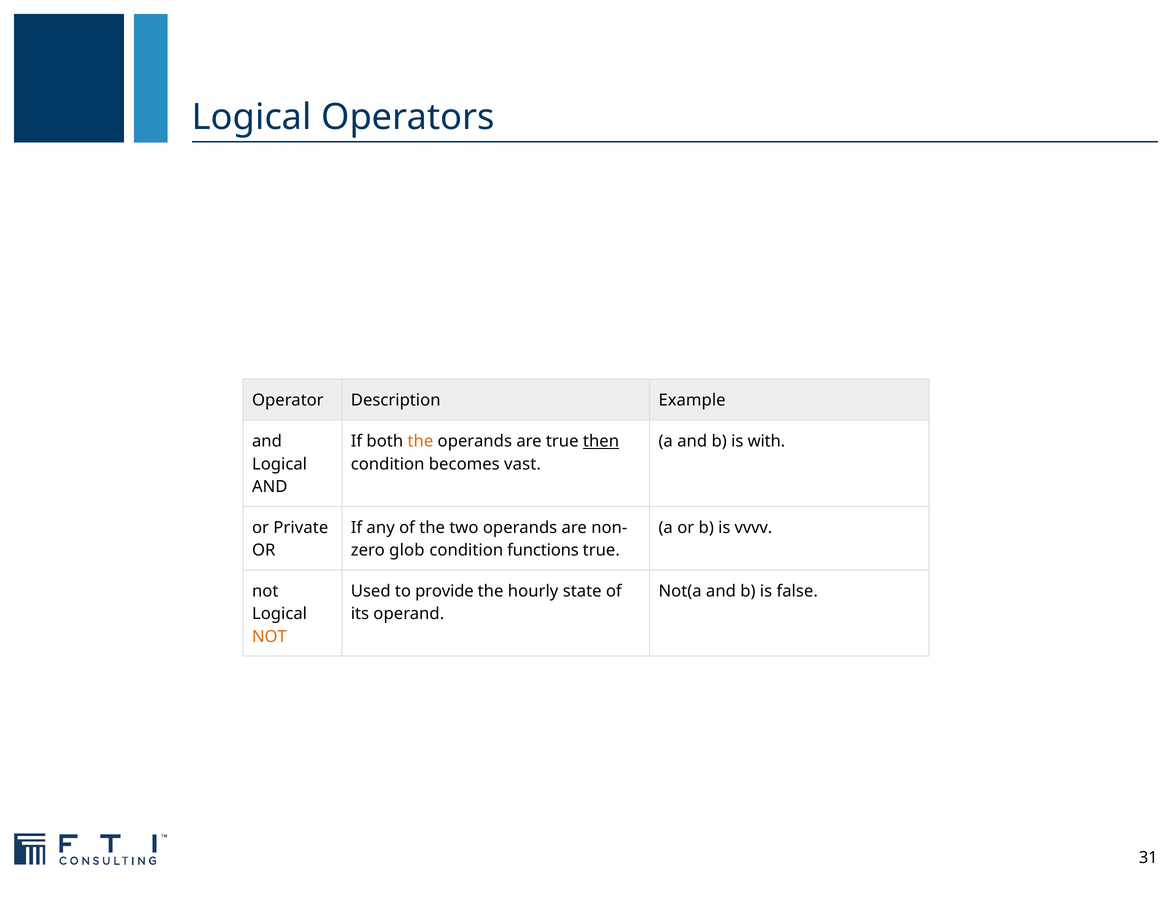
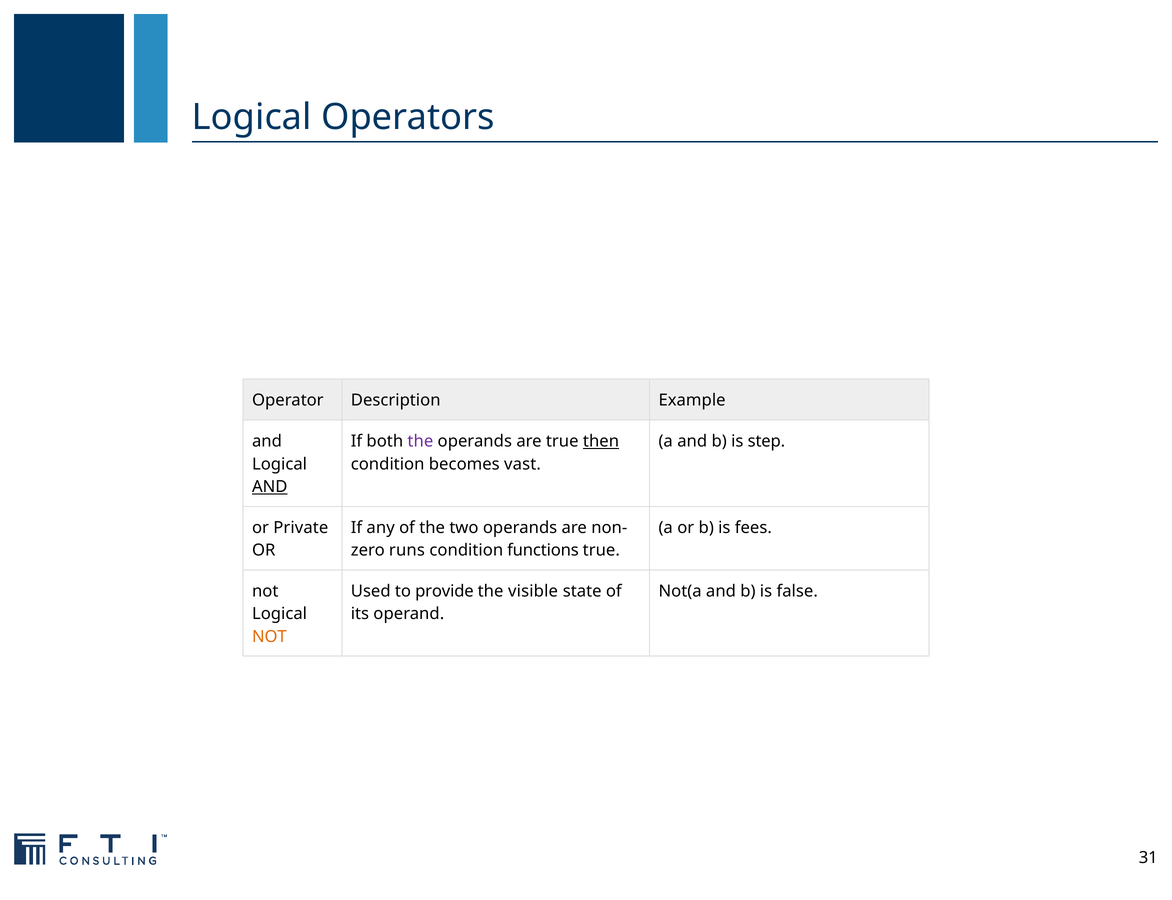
the colour: orange -> purple (420, 441)
with: with -> step (766, 441)
AND underline: none -> present (270, 486)
vvvv: vvvv -> fees (753, 527)
glob: glob -> runs (407, 550)
hourly: hourly -> visible (533, 591)
